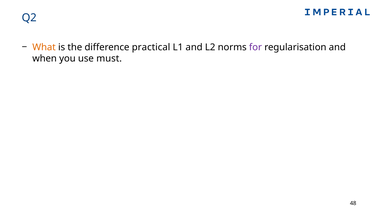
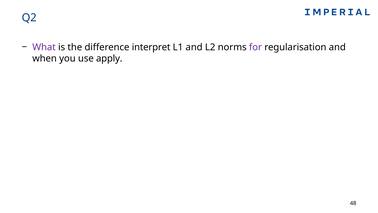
What colour: orange -> purple (44, 47)
practical: practical -> interpret (151, 47)
must: must -> apply (109, 58)
